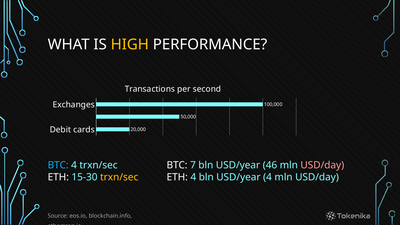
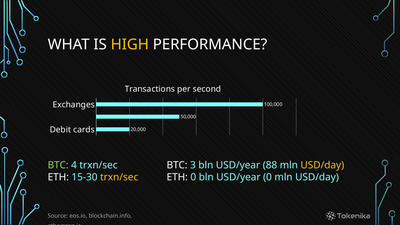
BTC colour: light blue -> light green (58, 165)
7: 7 -> 3 (193, 165)
46: 46 -> 88 (270, 165)
USD/day colour: pink -> yellow (322, 165)
ETH 4: 4 -> 0 (193, 177)
USD/year 4: 4 -> 0 (268, 177)
